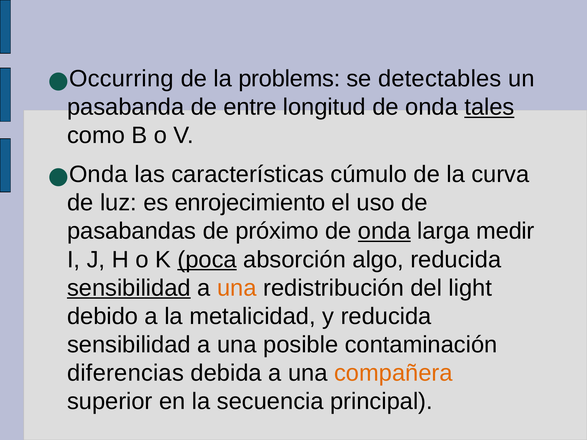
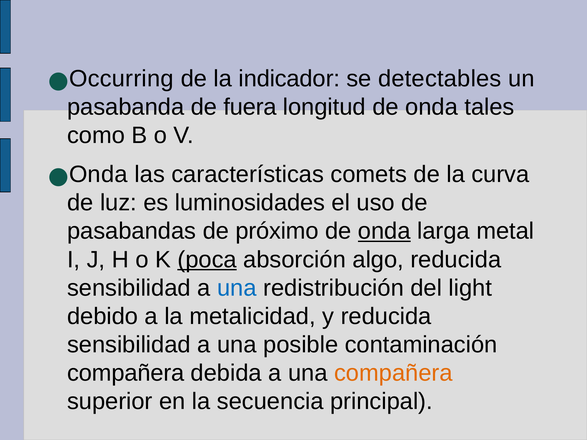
problems: problems -> indicador (289, 79)
entre: entre -> fuera (250, 107)
tales underline: present -> none (489, 107)
cúmulo: cúmulo -> comets (369, 174)
enrojecimiento: enrojecimiento -> luminosidades (250, 203)
medir: medir -> metal (505, 231)
sensibilidad underline: present -> none (129, 288)
una colour: orange -> blue (237, 288)
diferencias: diferencias -> compañera (126, 373)
